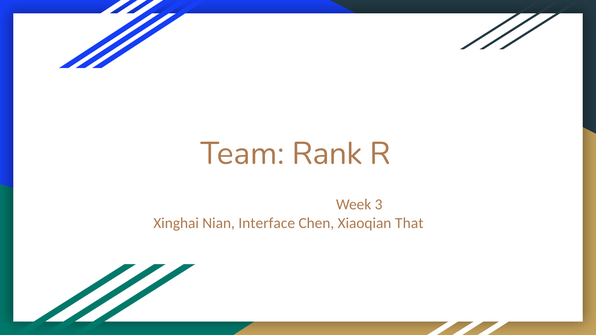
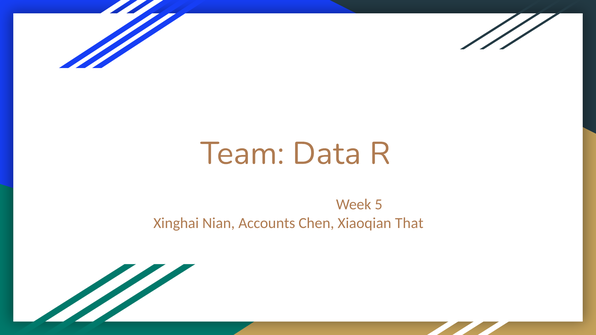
Rank: Rank -> Data (327, 154)
3: 3 -> 5 (379, 204)
Interface: Interface -> Accounts (267, 223)
